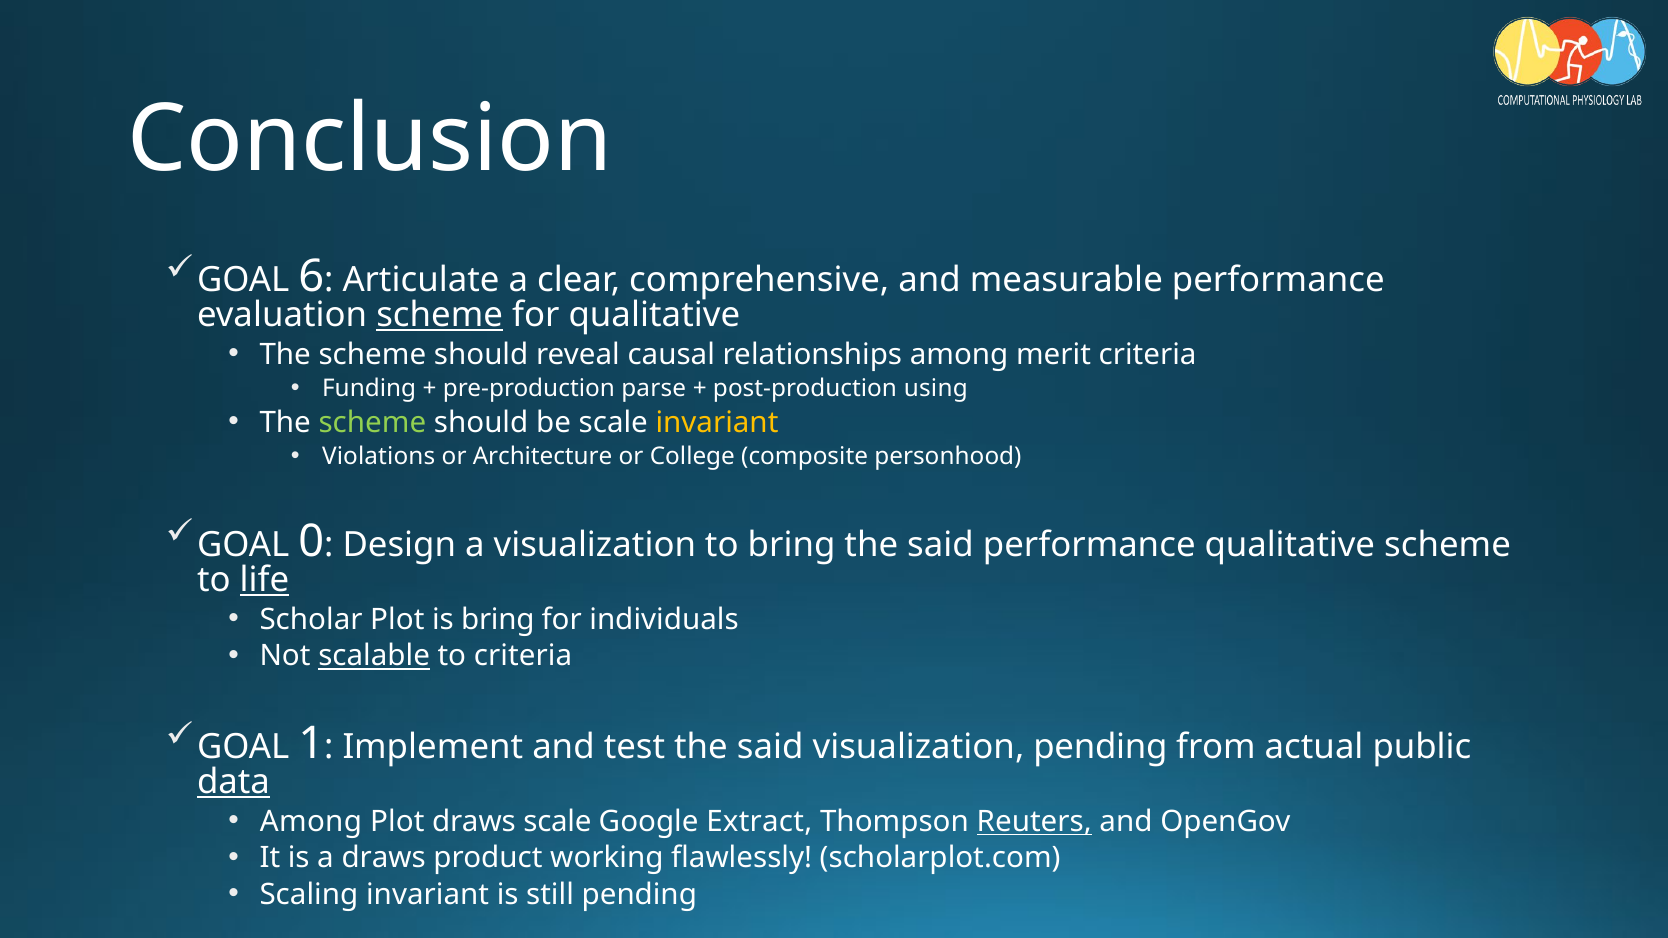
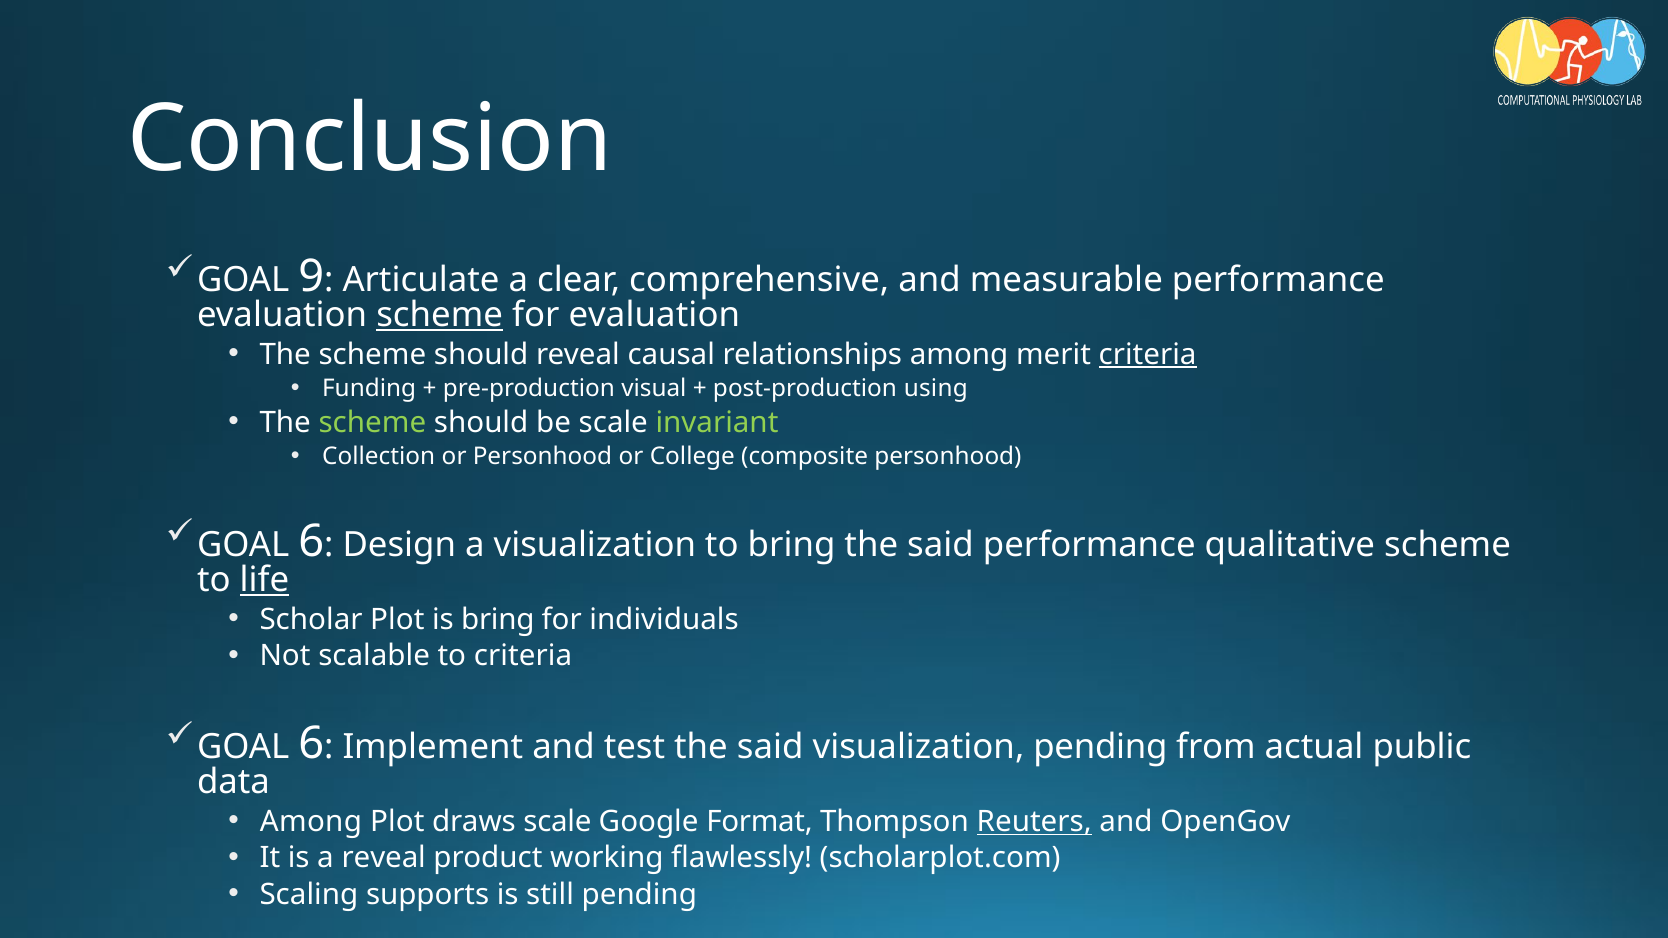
6: 6 -> 9 (311, 276)
for qualitative: qualitative -> evaluation (654, 315)
criteria underline: none -> present (1148, 355)
parse: parse -> visual (654, 389)
invariant colour: yellow -> light green (717, 423)
Violations: Violations -> Collection (379, 457)
or Architecture: Architecture -> Personhood (542, 457)
0: 0 -> 6 (311, 541)
scalable underline: present -> none (374, 656)
1: 1 -> 6 (311, 743)
data underline: present -> none (233, 783)
Extract: Extract -> Format (760, 822)
a draws: draws -> reveal (384, 858)
Scaling invariant: invariant -> supports (428, 895)
